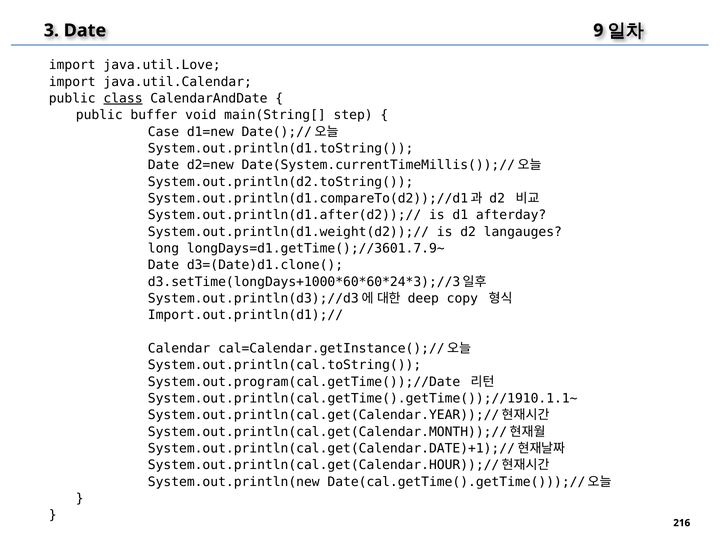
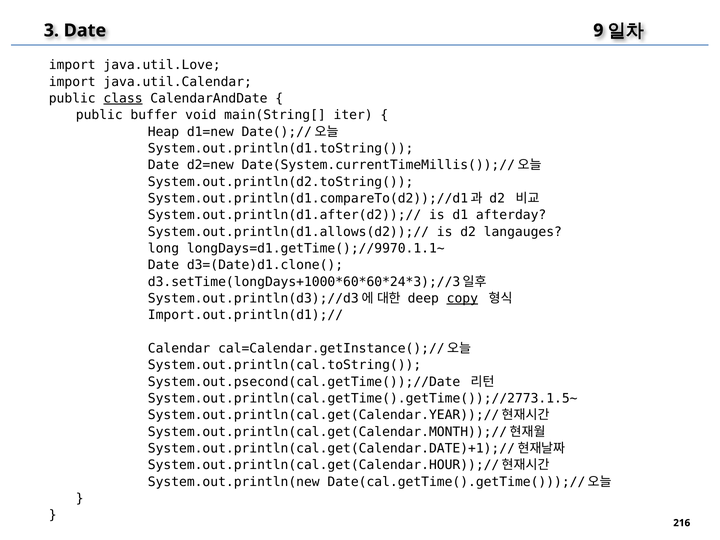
step: step -> iter (353, 115)
Case: Case -> Heap (163, 132)
System.out.println(d1.weight(d2));//: System.out.println(d1.weight(d2));// -> System.out.println(d1.allows(d2));// (288, 232)
longDays=d1.getTime();//3601.7.9~: longDays=d1.getTime();//3601.7.9~ -> longDays=d1.getTime();//9970.1.1~ (316, 248)
copy underline: none -> present (462, 298)
System.out.program(cal.getTime());//Date: System.out.program(cal.getTime());//Date -> System.out.psecond(cal.getTime());//Date (304, 382)
System.out.println(cal.getTime().getTime());//1910.1.1~: System.out.println(cal.getTime().getTime());//1910.1.1~ -> System.out.println(cal.getTime().getTime());//2773.1.5~ (363, 398)
